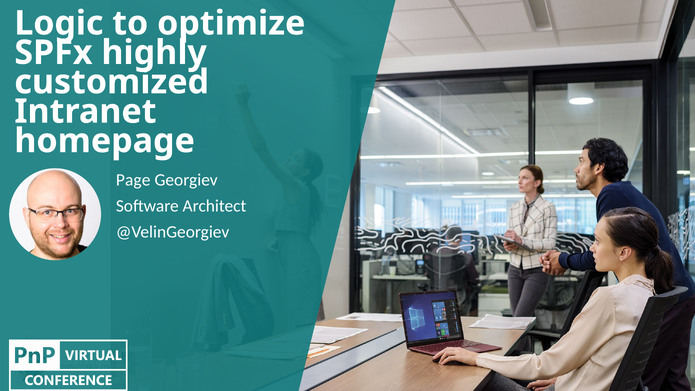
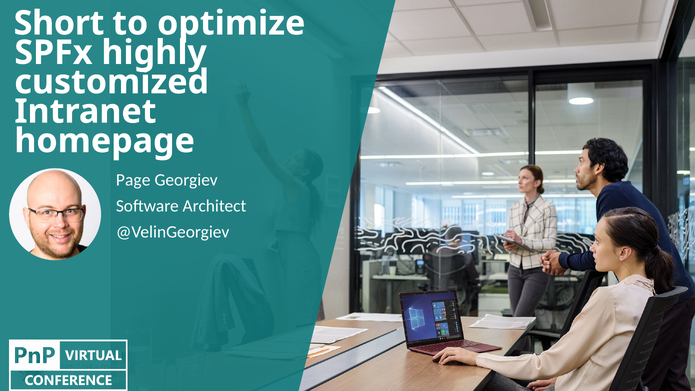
Logic: Logic -> Short (59, 23)
